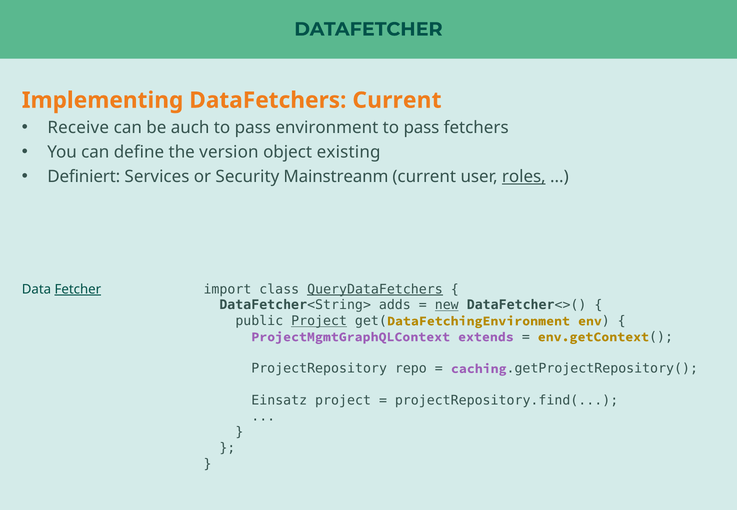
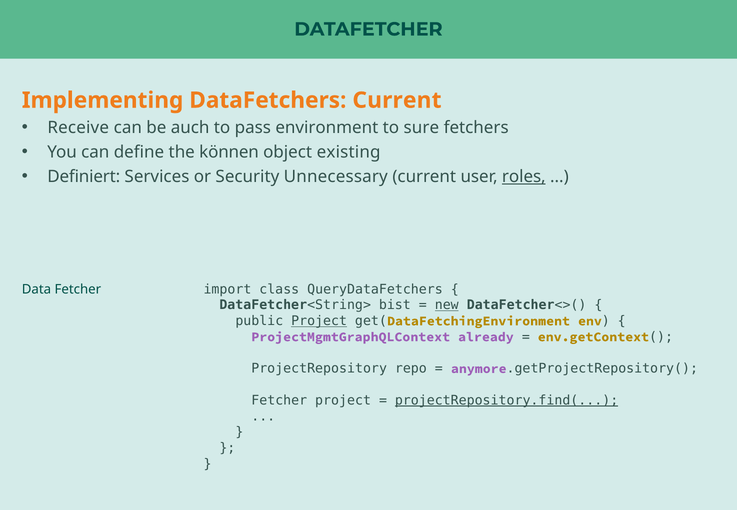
pass: pass -> sure (421, 128)
version: version -> können (229, 152)
Mainstreanm: Mainstreanm -> Unnecessary (336, 177)
QueryDataFetchers underline: present -> none (375, 289)
Fetcher underline: present -> none (78, 289)
adds: adds -> bist (395, 305)
extends: extends -> already (486, 337)
caching: caching -> anymore (479, 369)
Einsatz: Einsatz -> Fetcher (279, 401)
projectRepository.find( underline: none -> present (507, 401)
